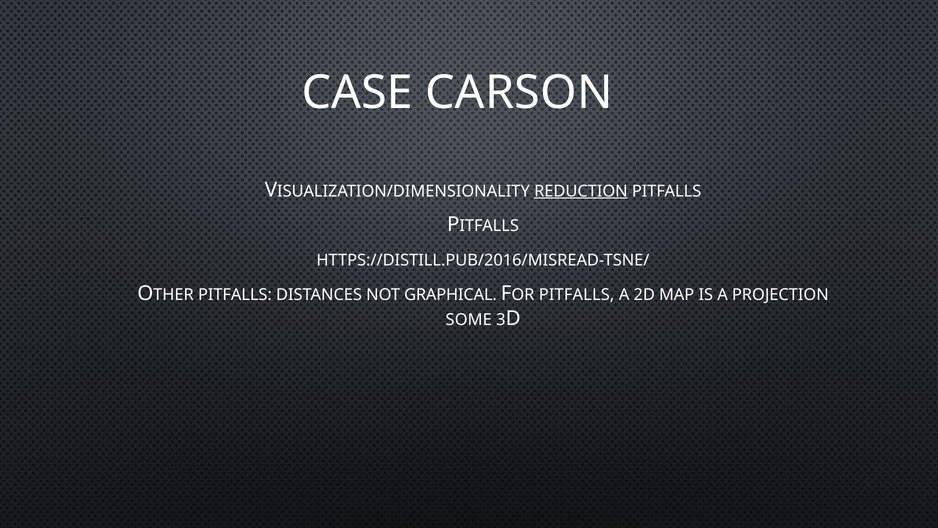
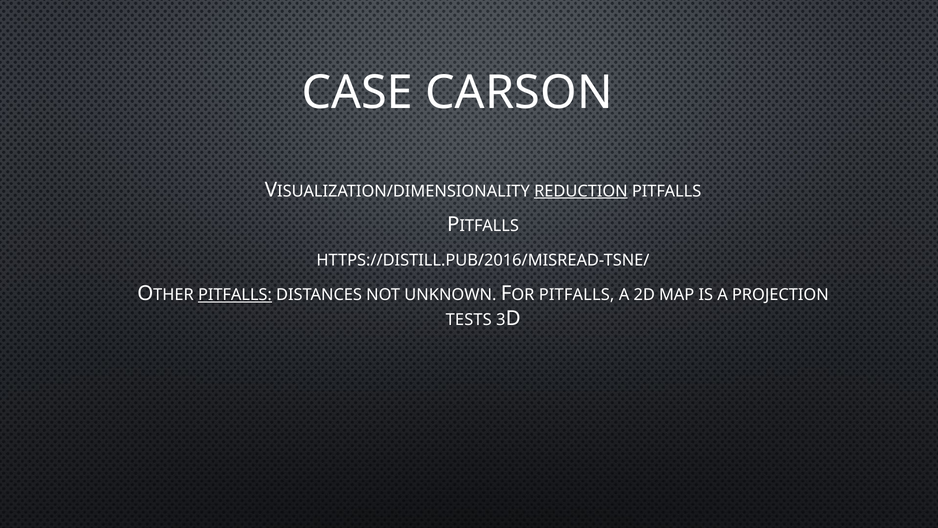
PITFALLS underline: none -> present (235, 295)
GRAPHICAL: GRAPHICAL -> UNKNOWN (450, 295)
SOME: SOME -> TESTS (469, 319)
